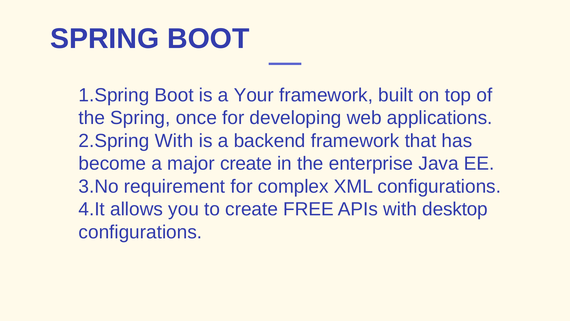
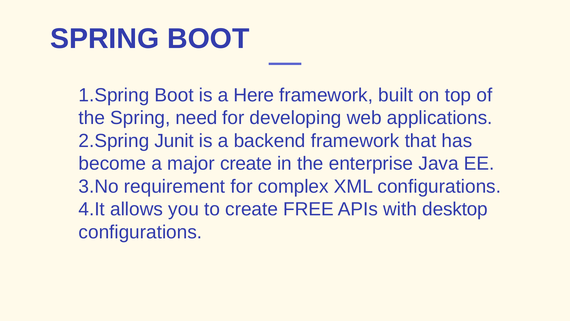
Your: Your -> Here (254, 95)
once: once -> need (196, 118)
With: With -> Junit (174, 141)
